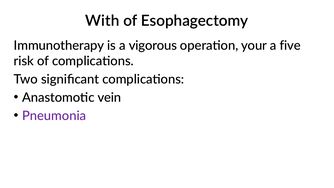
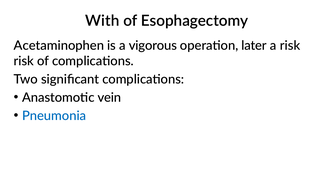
Immunotherapy: Immunotherapy -> Acetaminophen (59, 45)
your: your -> later (254, 45)
a five: five -> risk (290, 45)
Pneumonia colour: purple -> blue (54, 116)
